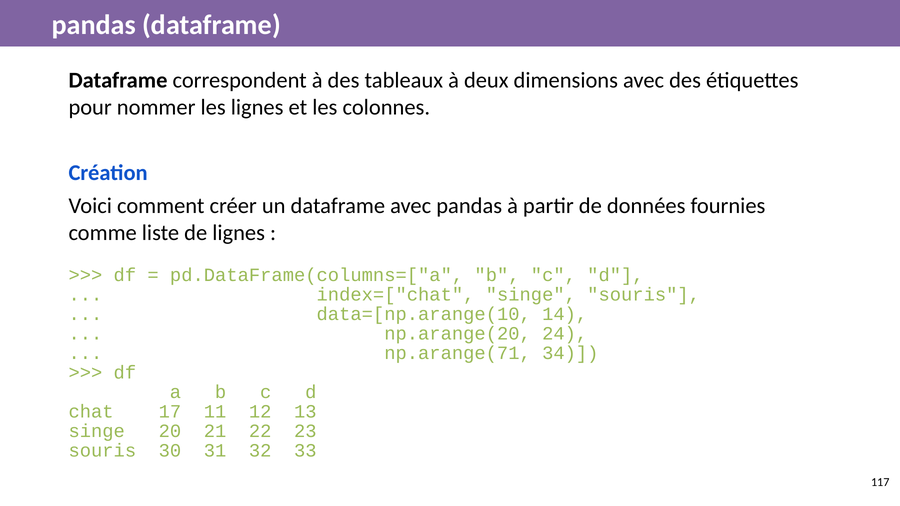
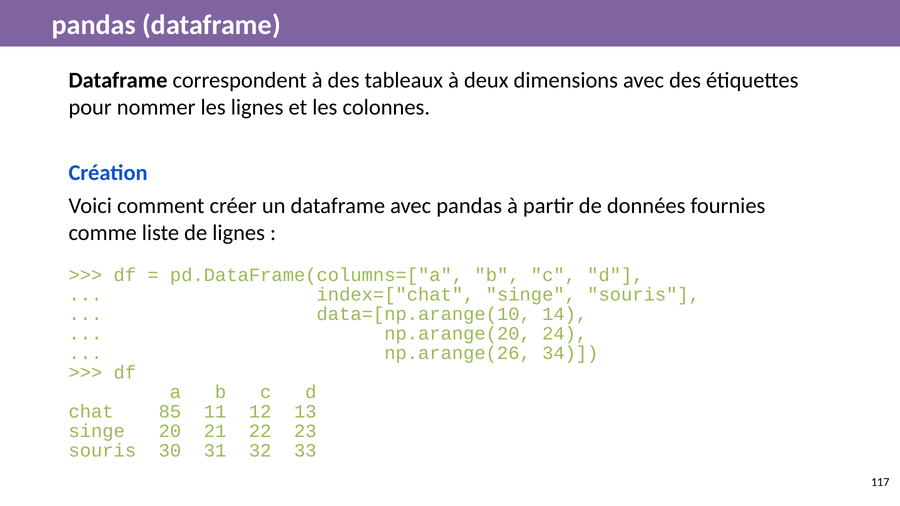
np.arange(71: np.arange(71 -> np.arange(26 (458, 353)
17: 17 -> 85 (170, 412)
